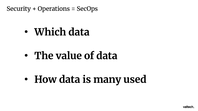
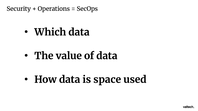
many: many -> space (107, 80)
